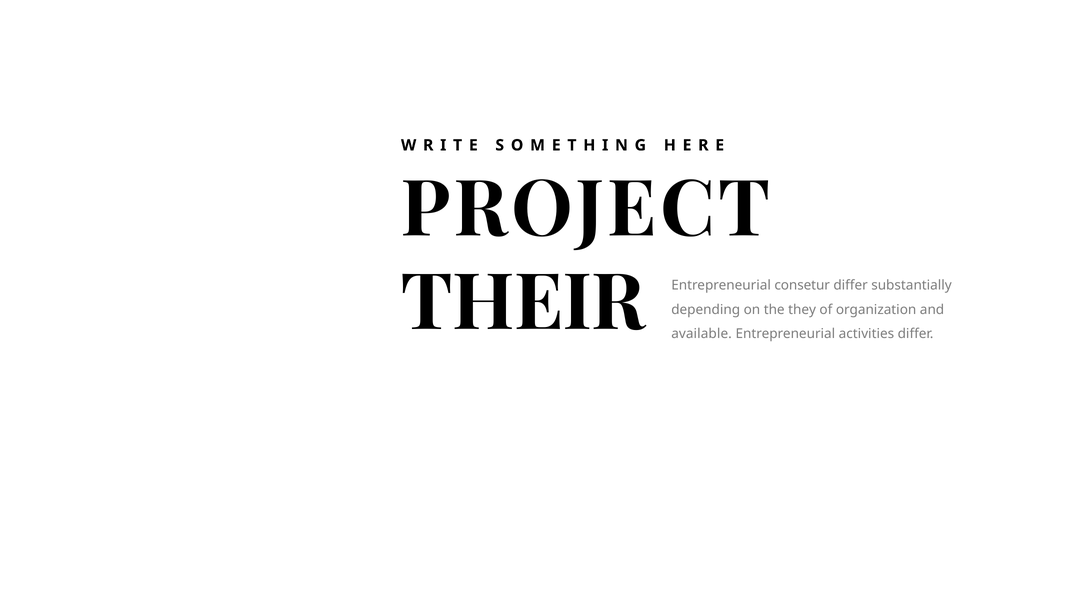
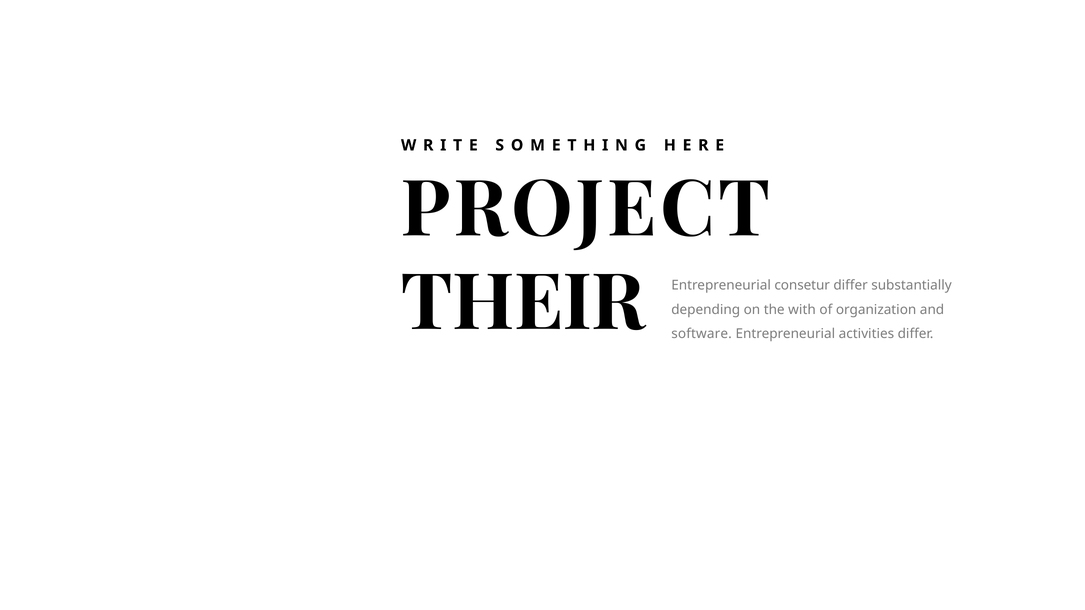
they: they -> with (802, 310)
available: available -> software (702, 334)
